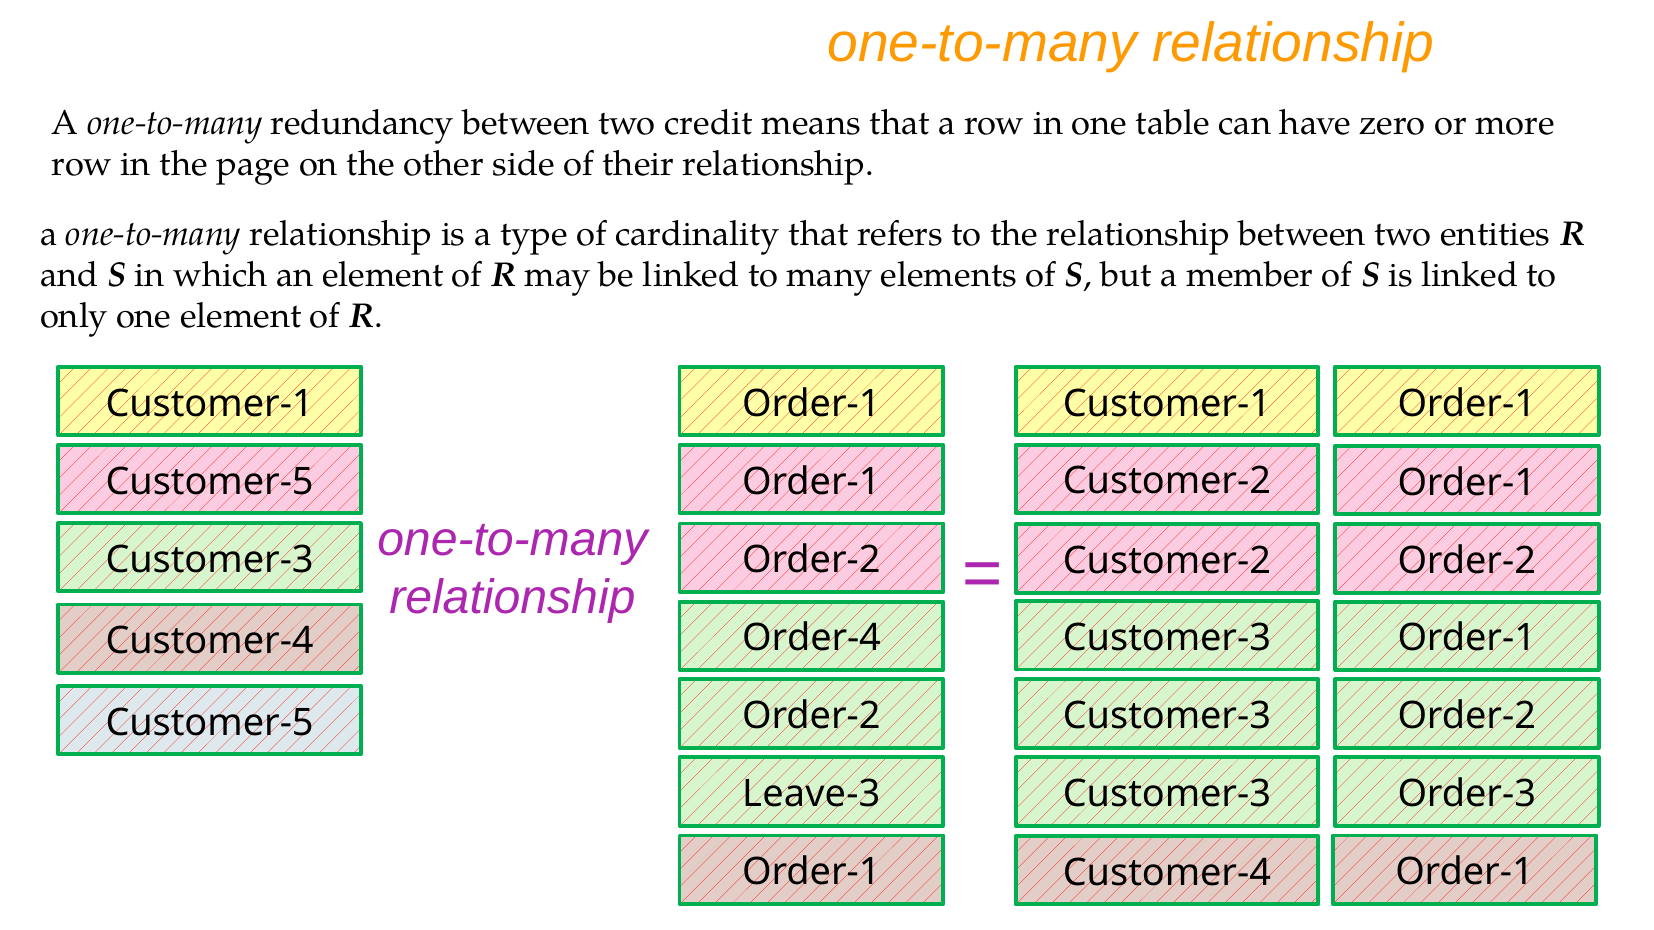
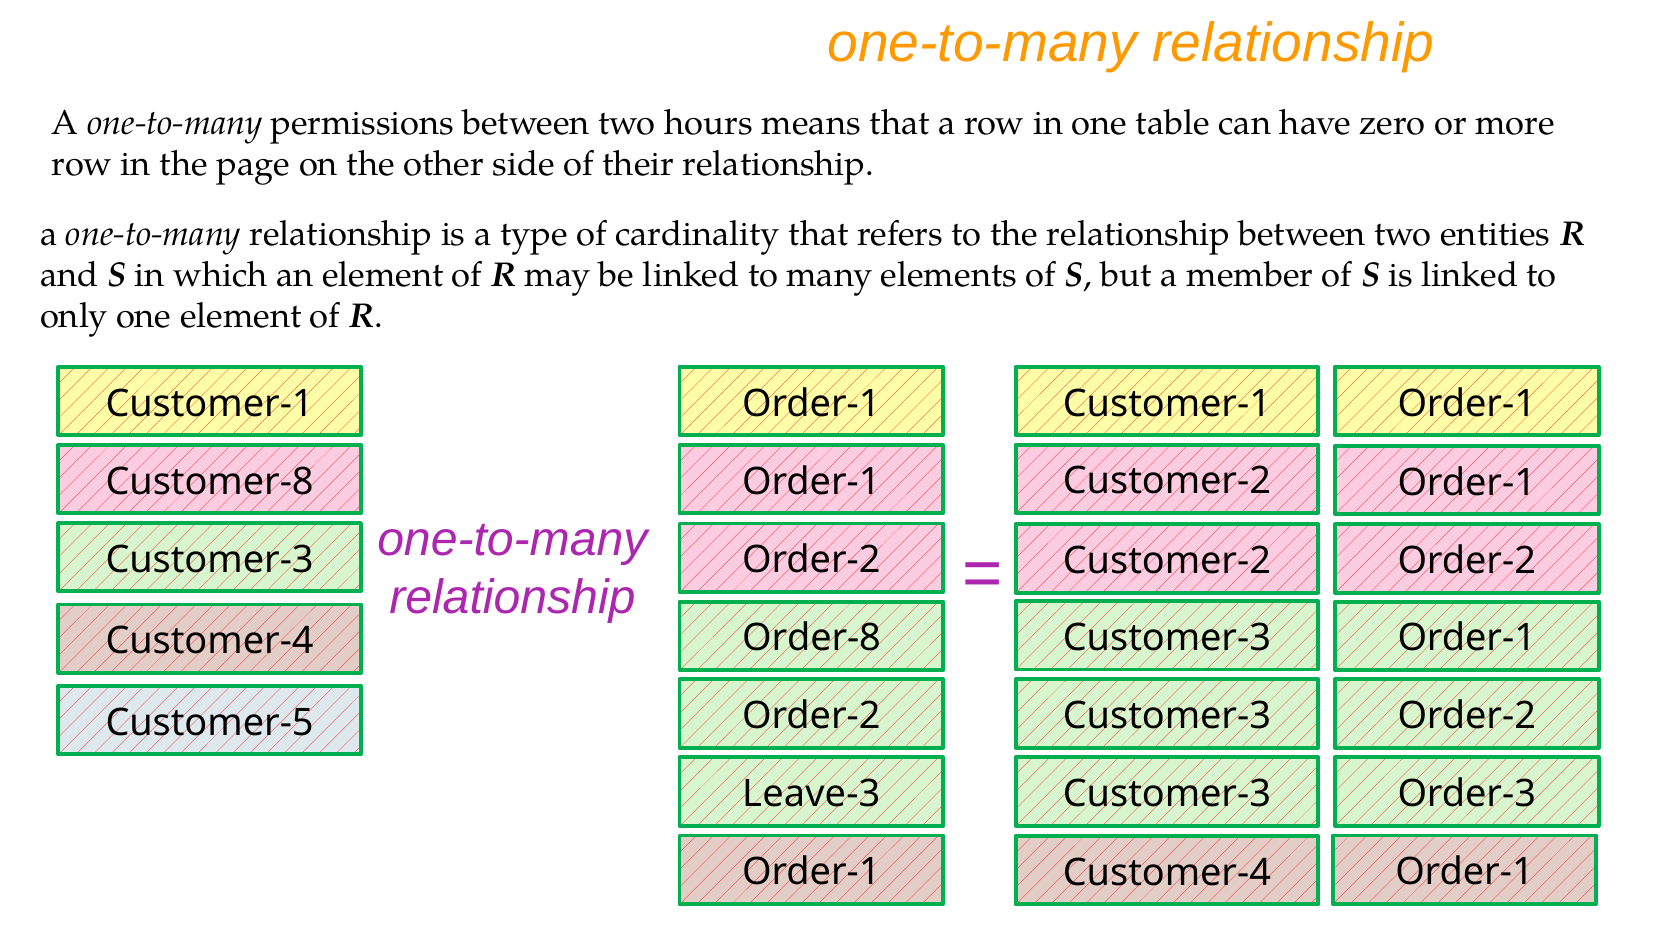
redundancy: redundancy -> permissions (362, 123)
credit: credit -> hours (709, 123)
Customer-5: Customer-5 -> Customer-8 (210, 482)
Order-4: Order-4 -> Order-8 (811, 639)
